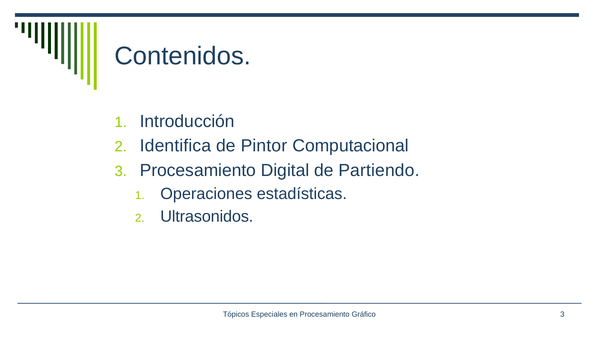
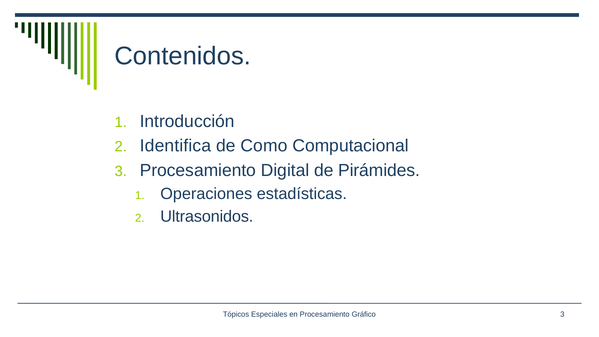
Pintor: Pintor -> Como (264, 146)
Partiendo: Partiendo -> Pirámides (379, 170)
